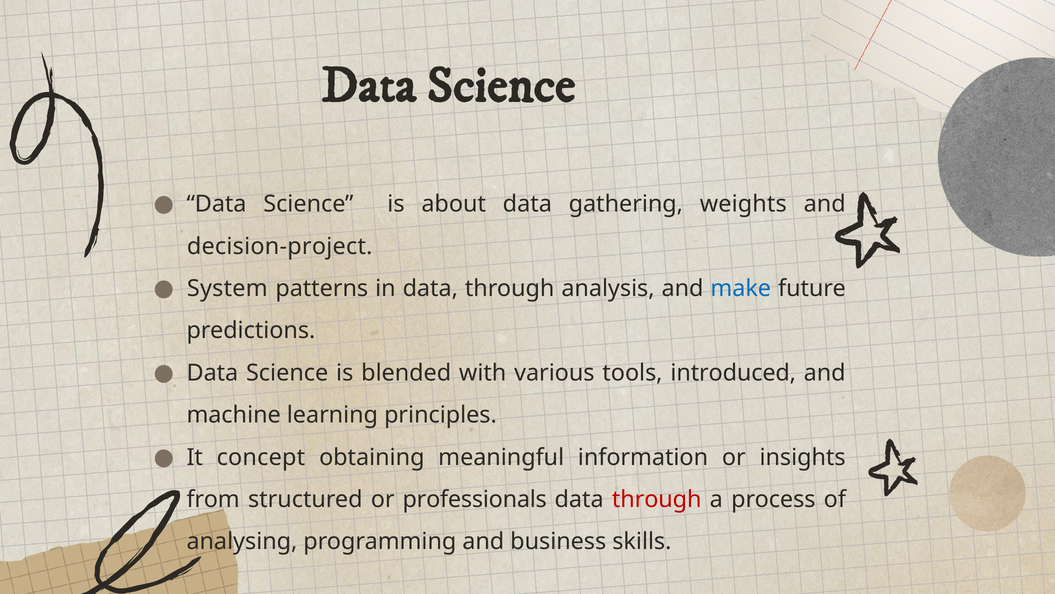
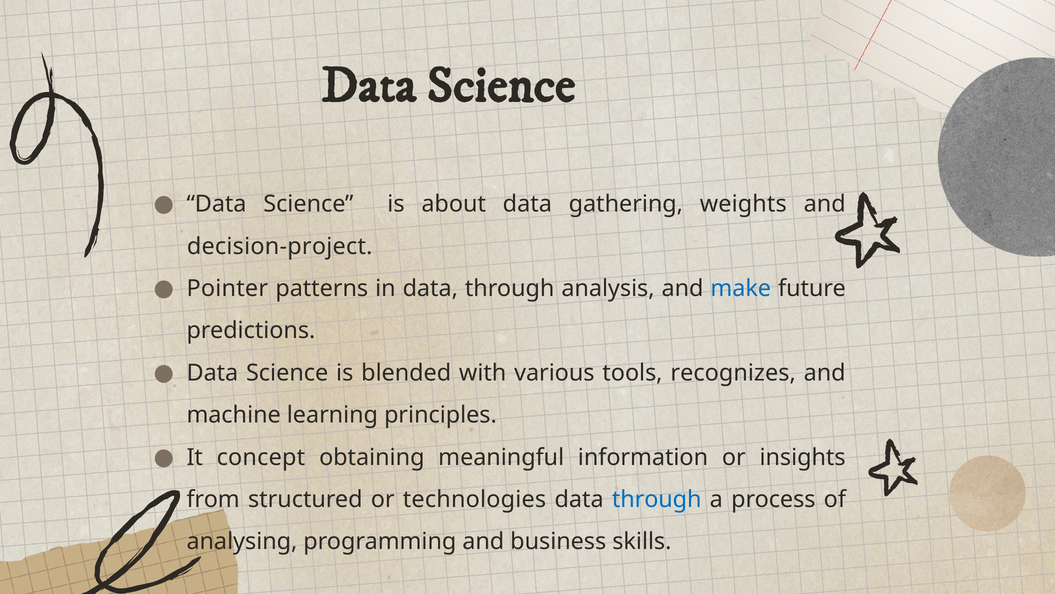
System: System -> Pointer (227, 288)
introduced: introduced -> recognizes (733, 373)
professionals: professionals -> technologies (474, 499)
through colour: red -> blue (657, 499)
